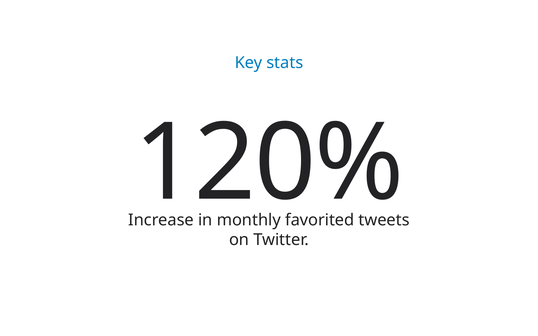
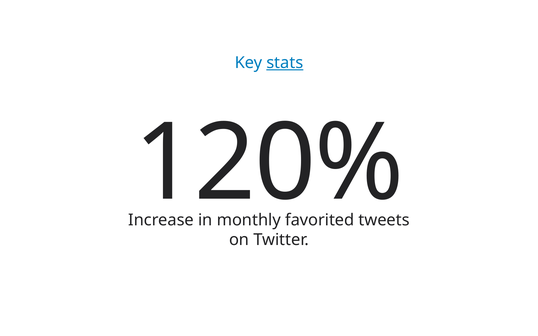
stats underline: none -> present (285, 63)
